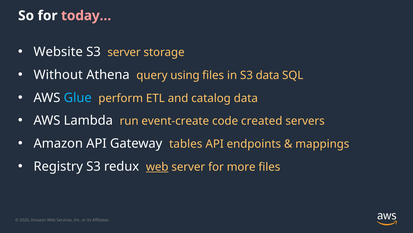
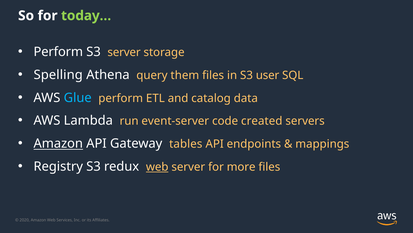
today… colour: pink -> light green (86, 16)
Website: Website -> Perform (58, 52)
Without: Without -> Spelling (58, 75)
using: using -> them (185, 75)
S3 data: data -> user (268, 75)
event-create: event-create -> event-server (175, 121)
Amazon underline: none -> present (58, 143)
